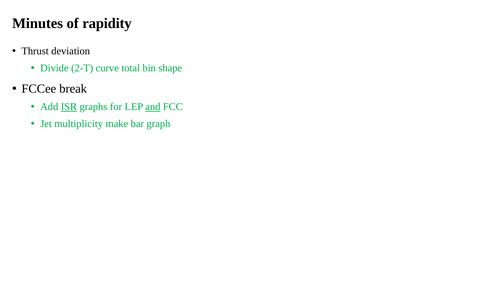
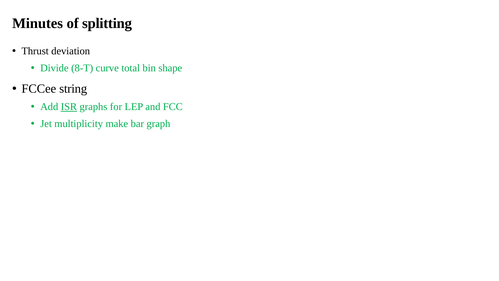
rapidity: rapidity -> splitting (107, 23)
2-T: 2-T -> 8-T (82, 68)
break: break -> string (73, 89)
and underline: present -> none (153, 107)
